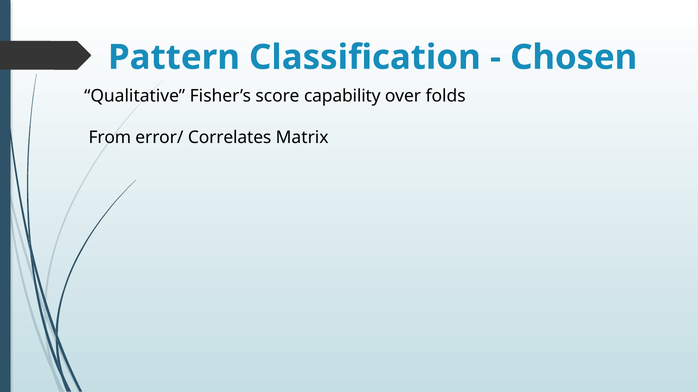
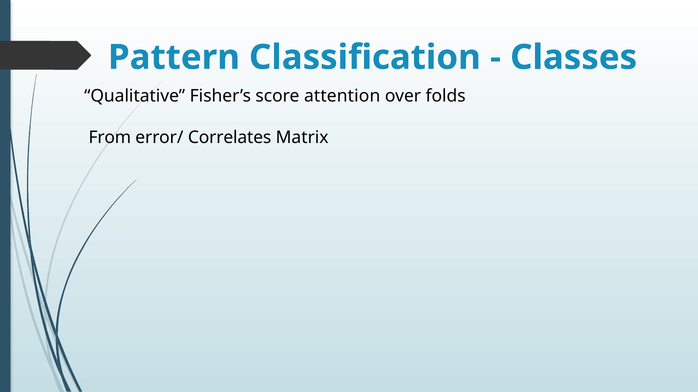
Chosen: Chosen -> Classes (574, 57)
capability: capability -> attention (342, 96)
